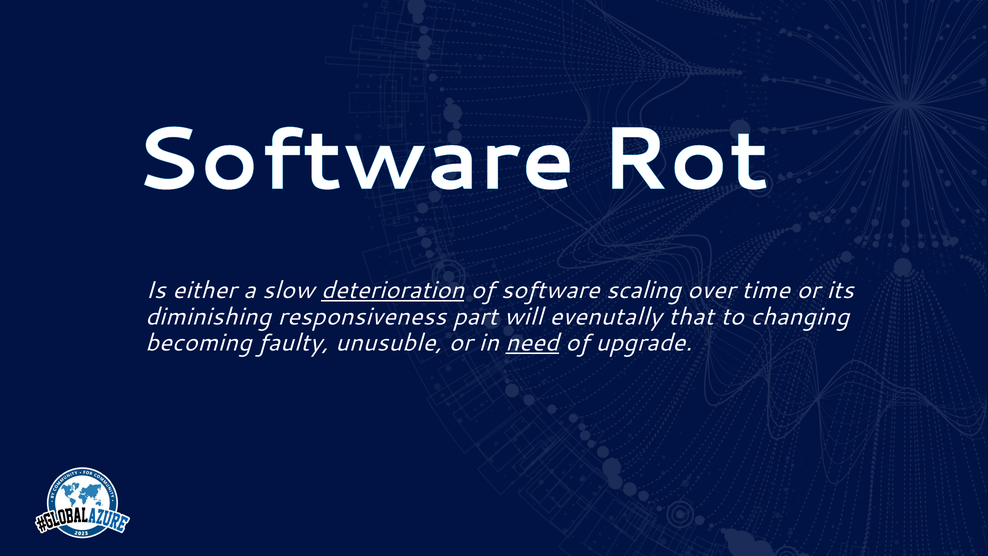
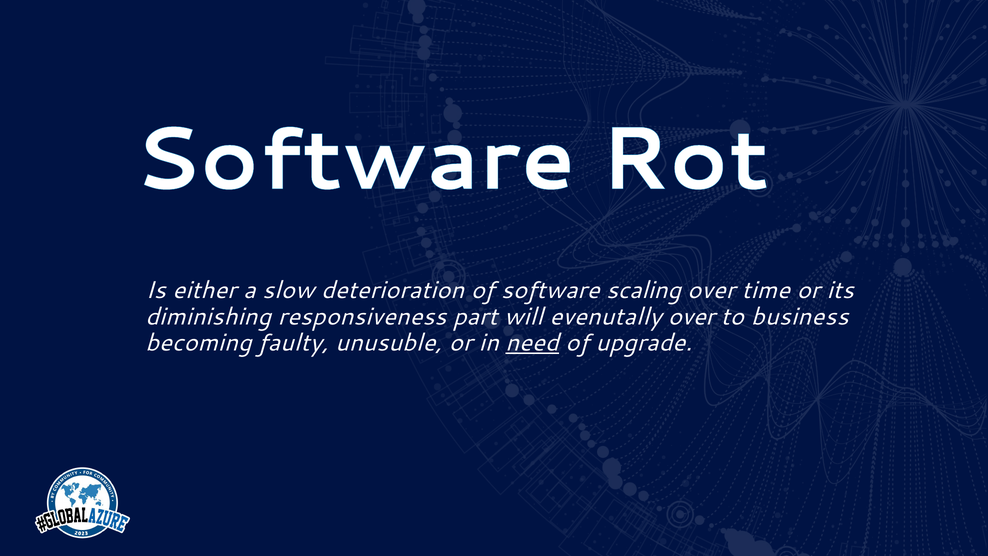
deterioration underline: present -> none (393, 290)
evenutally that: that -> over (691, 316)
changing: changing -> business (800, 316)
